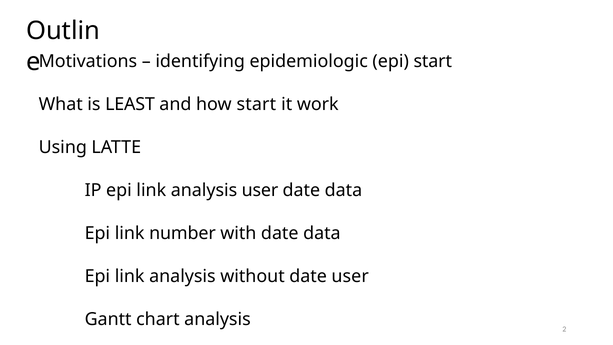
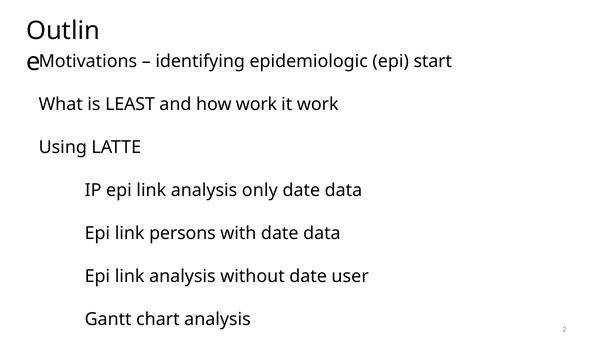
how start: start -> work (257, 104)
analysis user: user -> only (260, 190)
number: number -> persons (182, 233)
